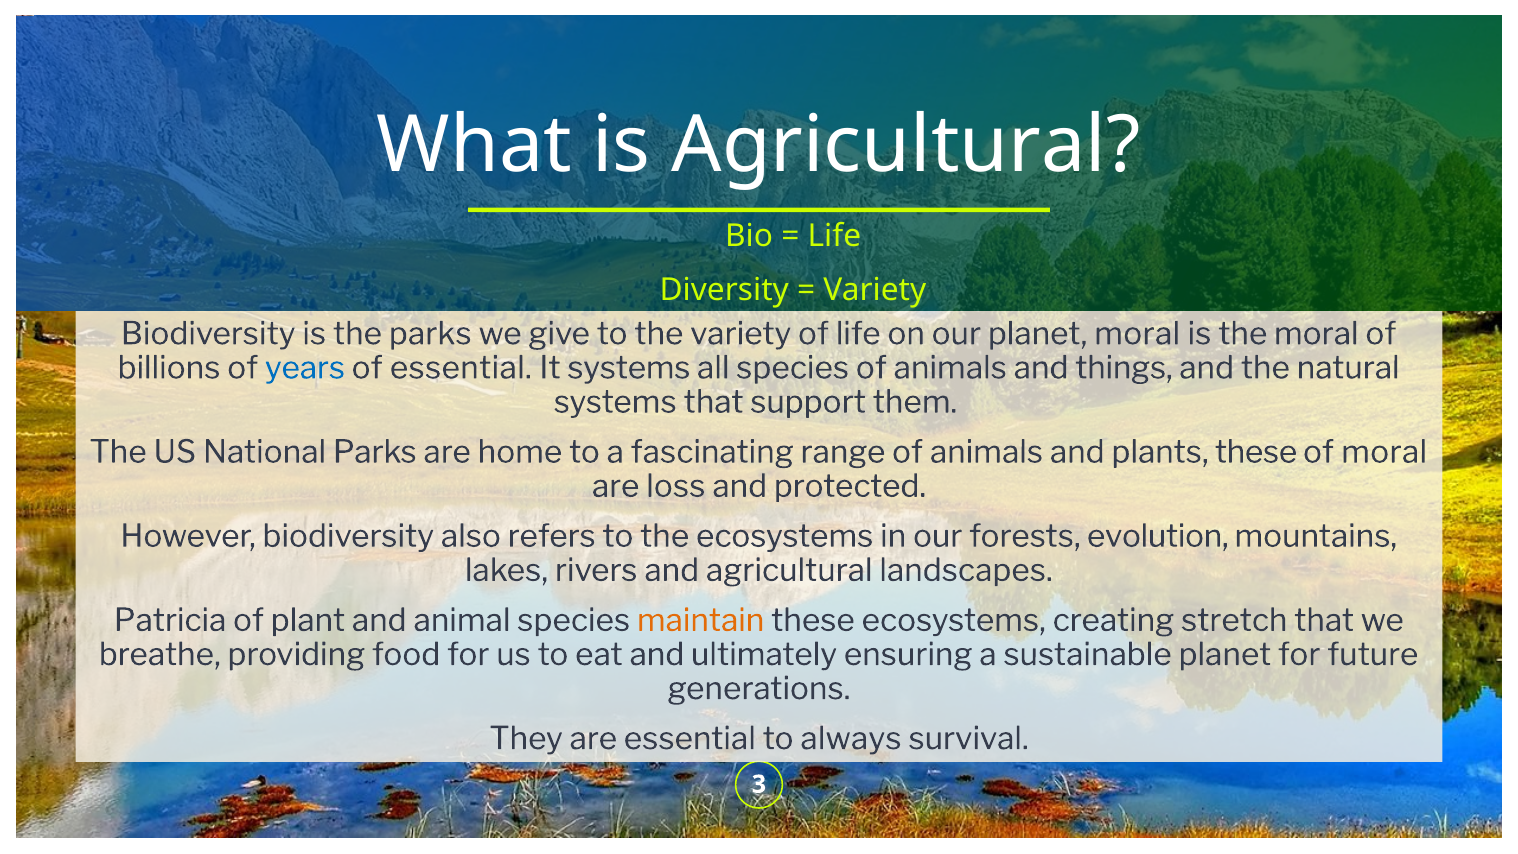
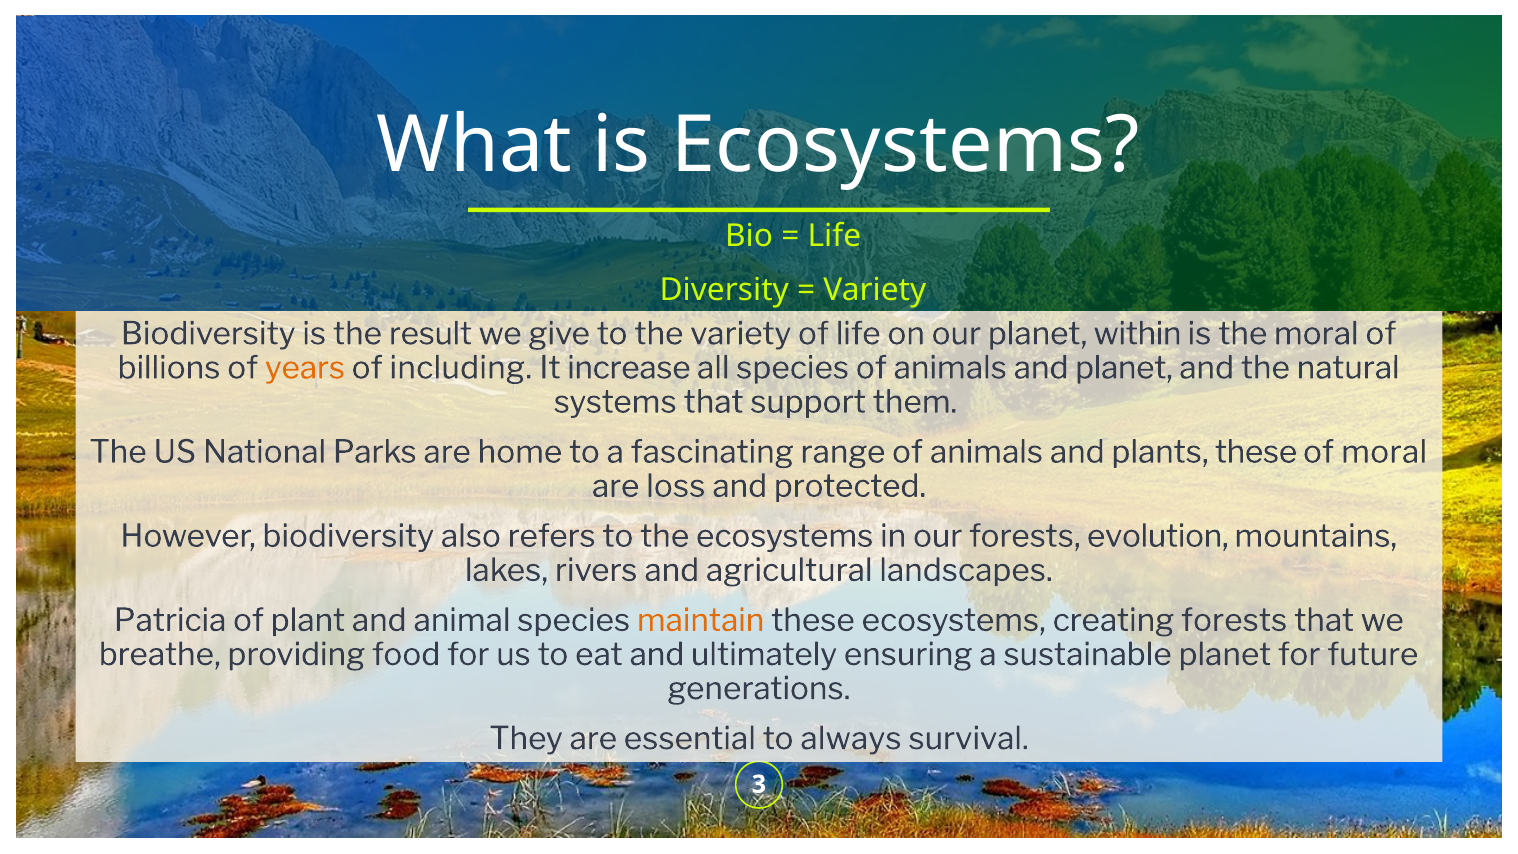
is Agricultural: Agricultural -> Ecosystems (906, 145)
the parks: parks -> result (430, 334)
planet moral: moral -> within (1138, 334)
years colour: blue -> orange (305, 368)
of essential: essential -> including (461, 368)
It systems: systems -> increase (629, 368)
and things: things -> planet (1124, 368)
creating stretch: stretch -> forests (1234, 620)
